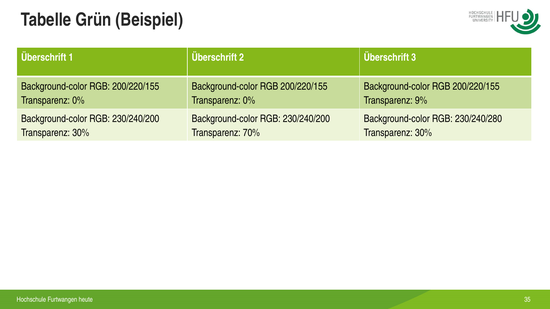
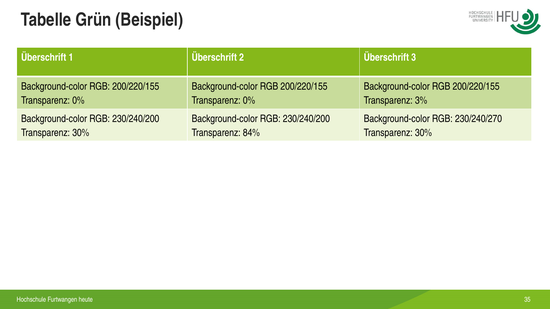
9%: 9% -> 3% (421, 101)
230/240/280: 230/240/280 -> 230/240/270 (478, 119)
70%: 70% -> 84% (251, 133)
